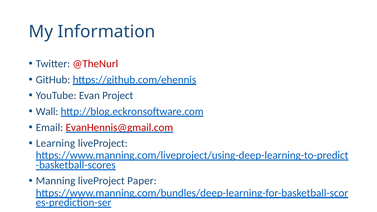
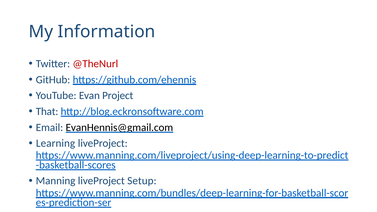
Wall: Wall -> That (47, 111)
EvanHennis@gmail.com colour: red -> black (119, 128)
Paper: Paper -> Setup (142, 181)
